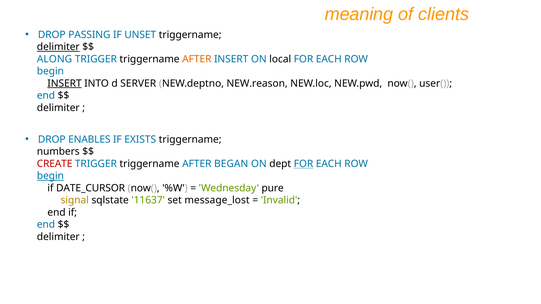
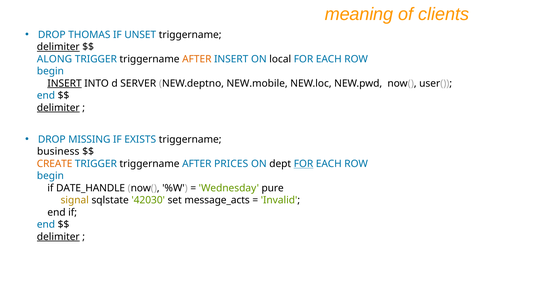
PASSING: PASSING -> THOMAS (89, 35)
NEW.reason: NEW.reason -> NEW.mobile (257, 83)
delimiter underline: none -> present (58, 108)
ENABLES: ENABLES -> MISSING (89, 140)
numbers: numbers -> business (58, 152)
CREATE colour: red -> orange (55, 164)
BEGAN: BEGAN -> PRICES (231, 164)
begin underline: present -> none (50, 176)
DATE_CURSOR: DATE_CURSOR -> DATE_HANDLE (91, 188)
11637: 11637 -> 42030 (148, 200)
message_lost: message_lost -> message_acts (217, 200)
delimiter underline: none -> present (58, 237)
